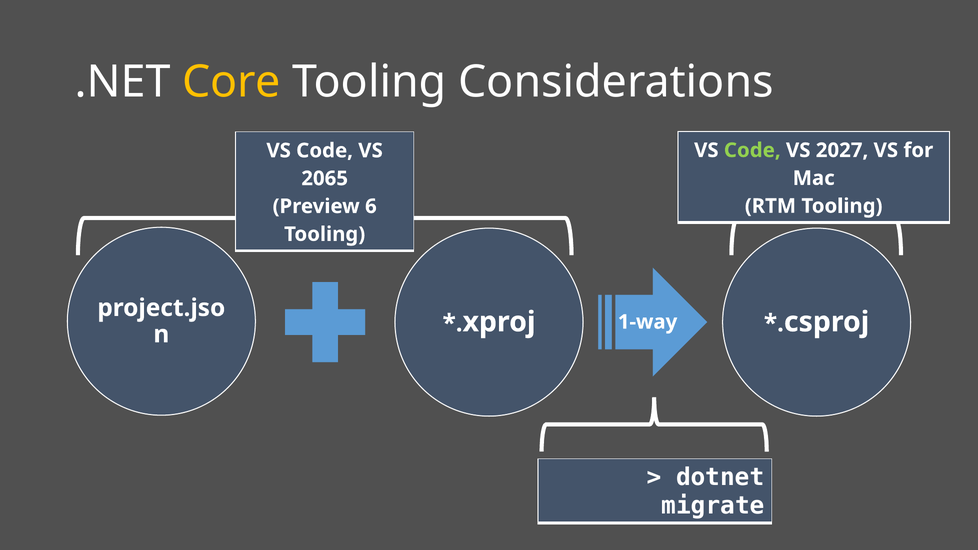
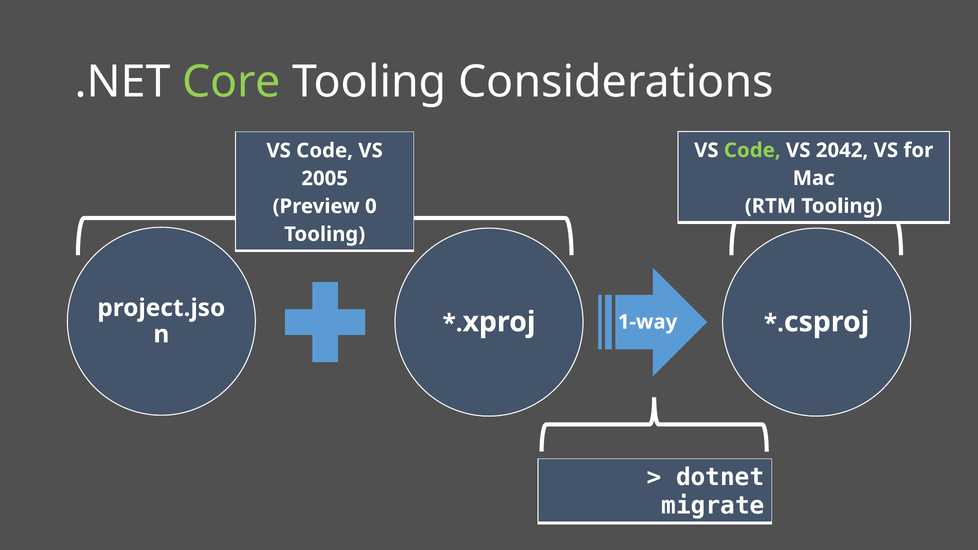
Core colour: yellow -> light green (231, 82)
2027: 2027 -> 2042 (842, 150)
2065: 2065 -> 2005 (325, 179)
6: 6 -> 0 (371, 206)
